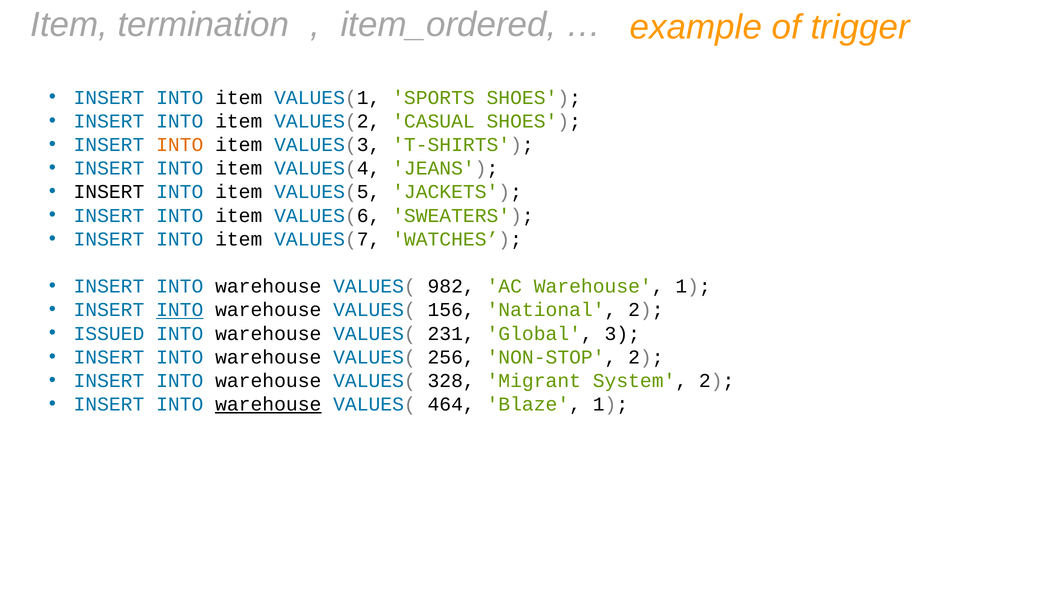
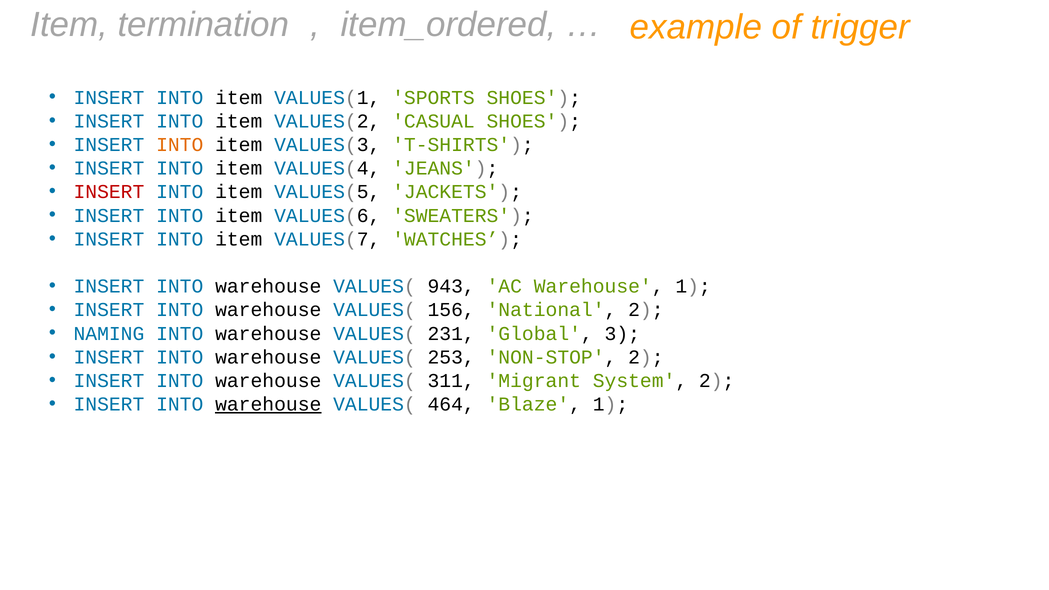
INSERT colour: black -> red (109, 192)
982: 982 -> 943 (451, 286)
INTO underline: present -> none (180, 310)
ISSUED: ISSUED -> NAMING (109, 334)
256: 256 -> 253 (451, 357)
328: 328 -> 311 (451, 381)
